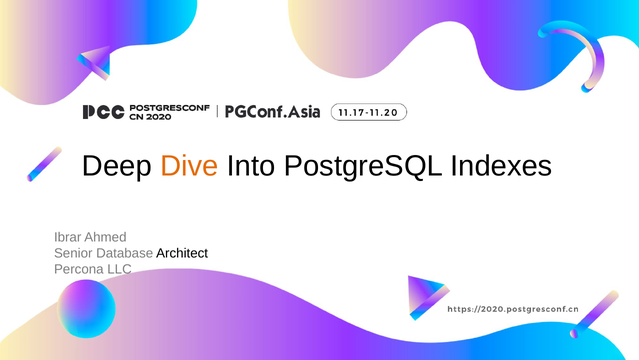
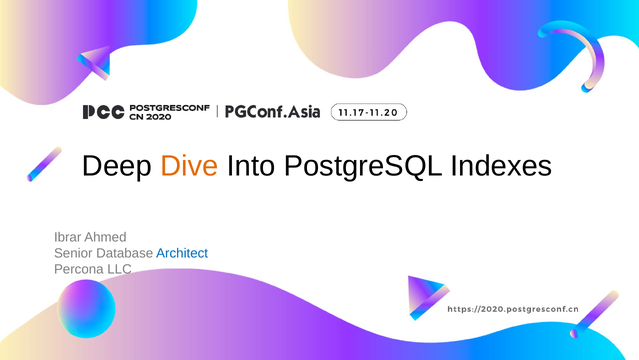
Architect colour: black -> blue (182, 253)
